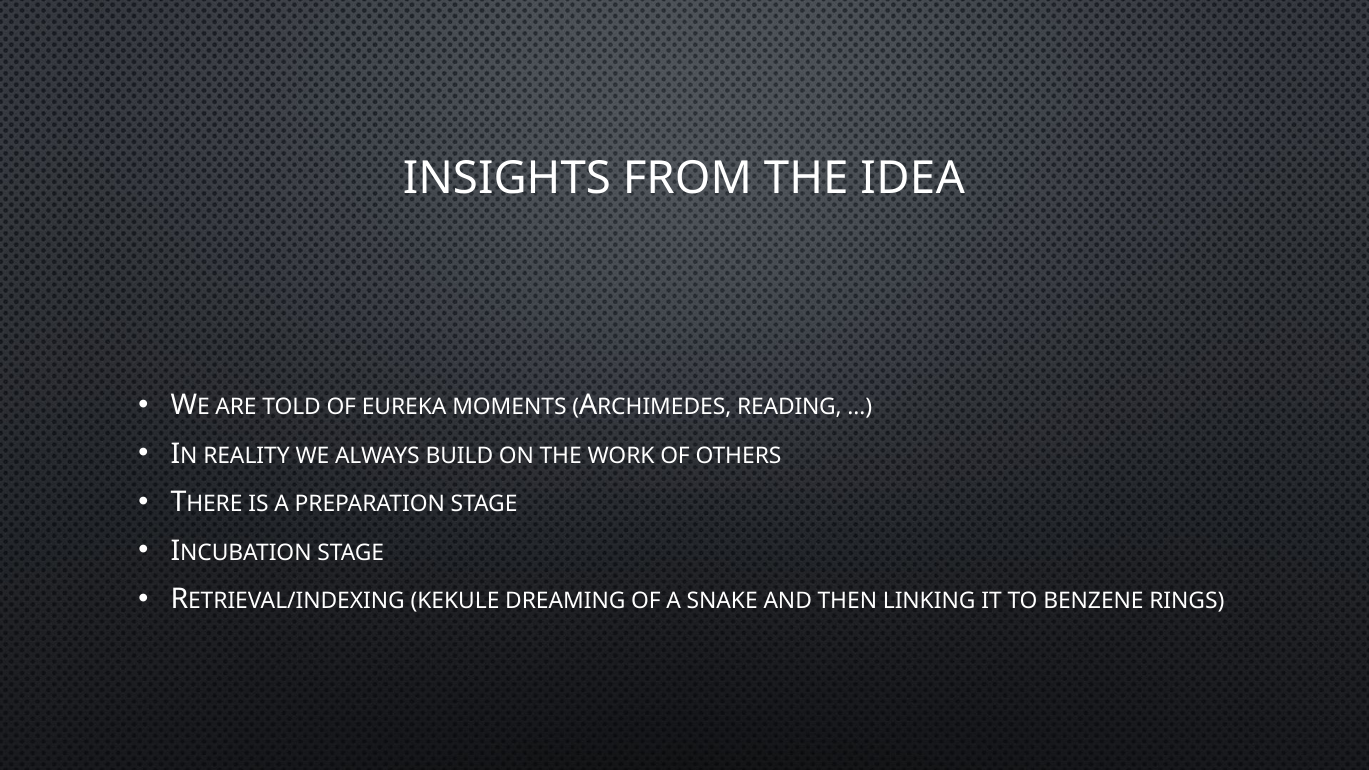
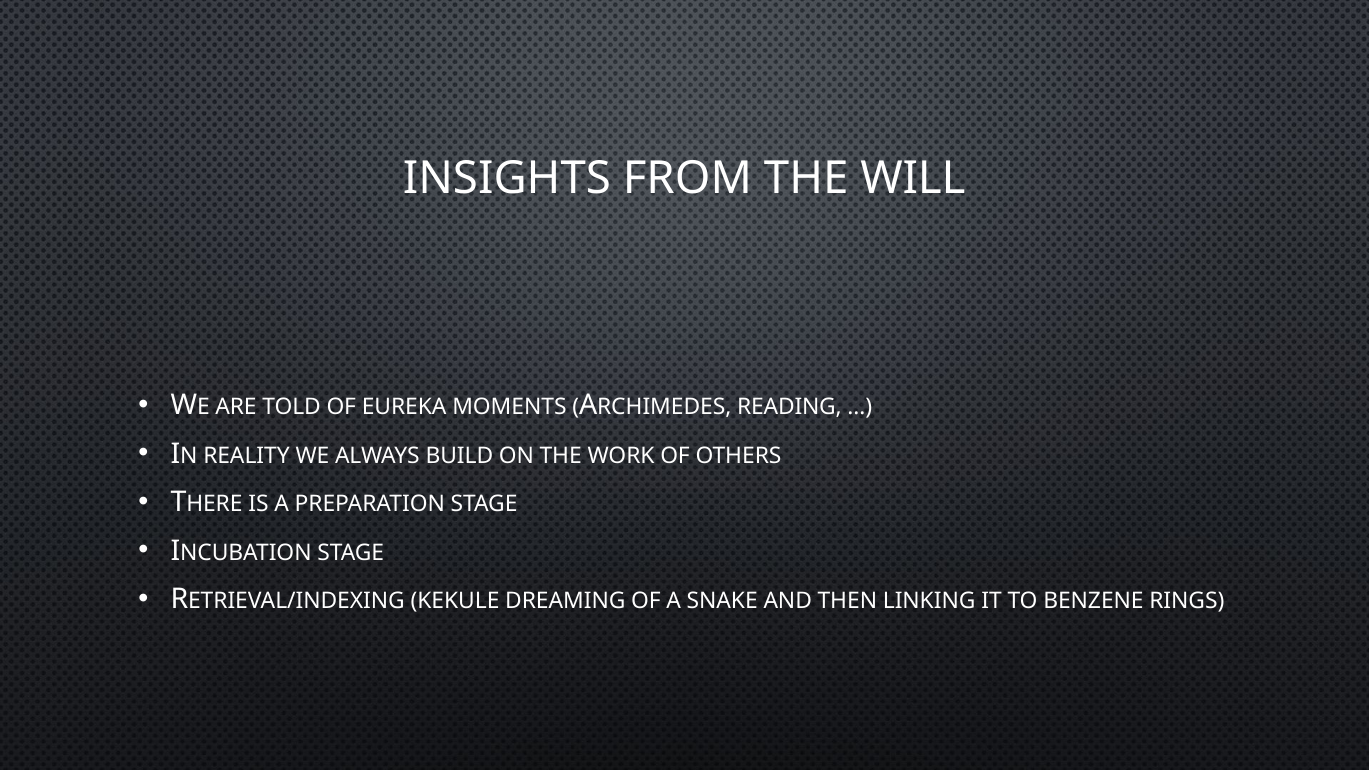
IDEA: IDEA -> WILL (913, 179)
